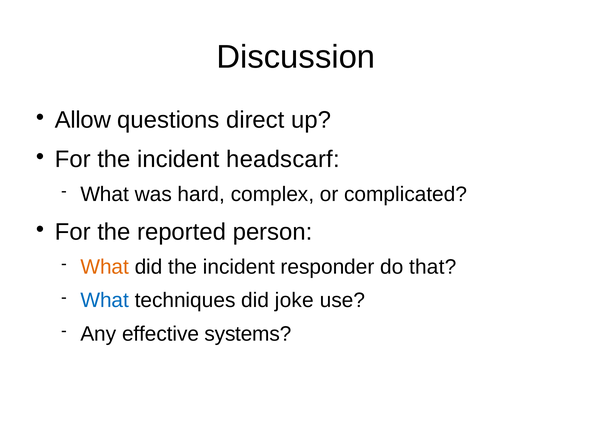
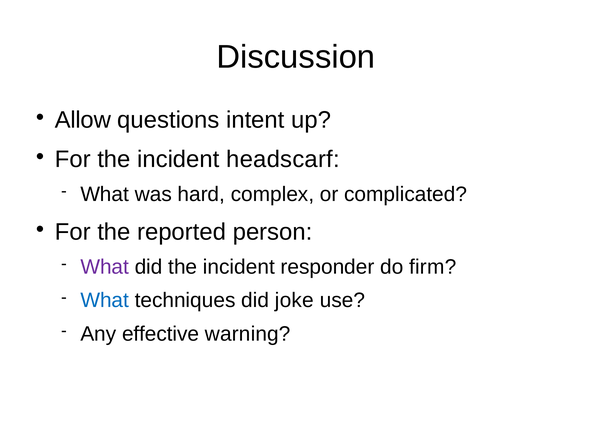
direct: direct -> intent (255, 120)
What colour: orange -> purple (105, 267)
that: that -> firm (433, 267)
systems: systems -> warning (248, 334)
